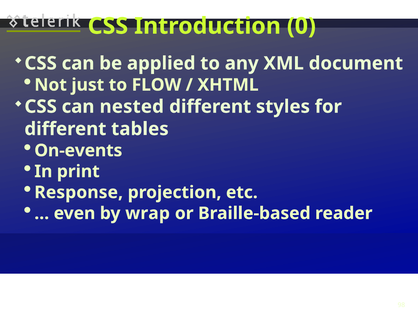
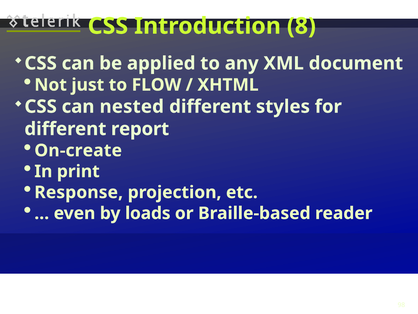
0: 0 -> 8 (301, 26)
tables: tables -> report (140, 129)
On-events: On-events -> On-create (78, 150)
wrap: wrap -> loads (148, 213)
